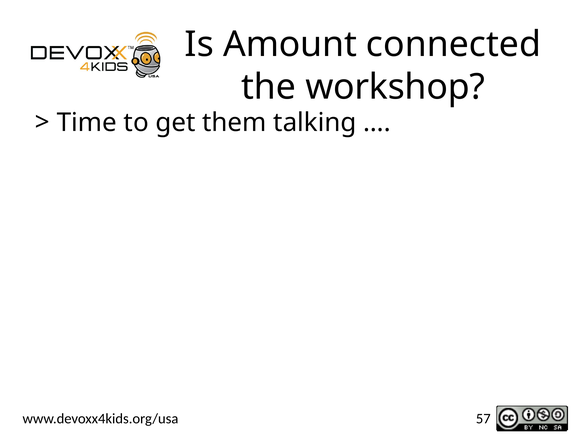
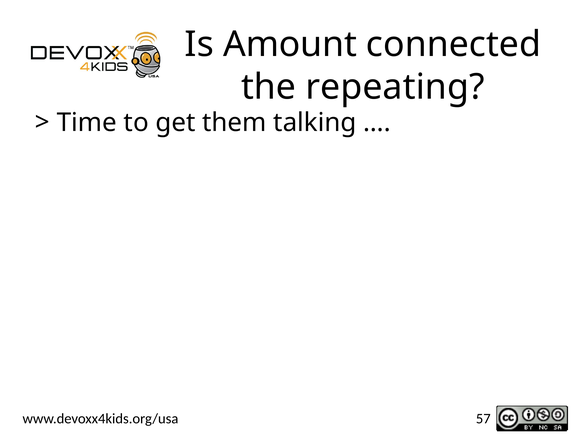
workshop: workshop -> repeating (395, 87)
